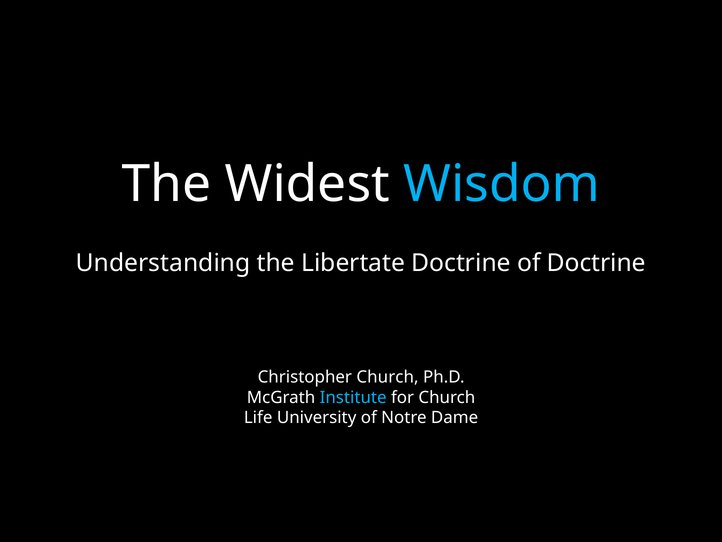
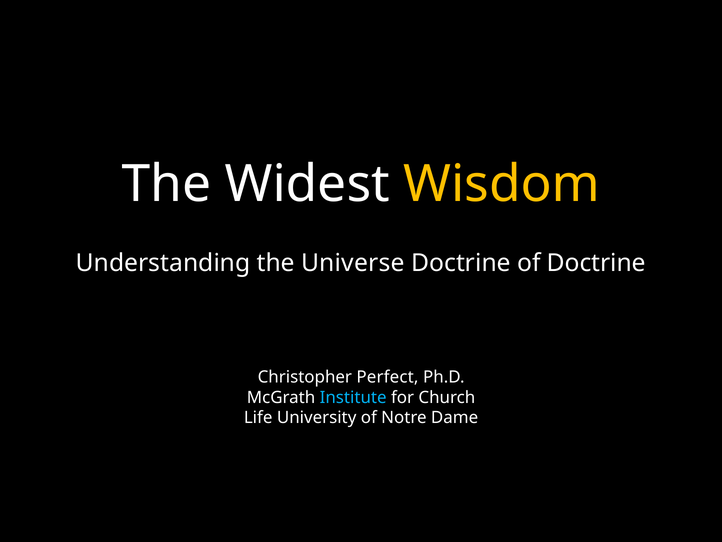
Wisdom colour: light blue -> yellow (502, 184)
Libertate: Libertate -> Universe (353, 263)
Christopher Church: Church -> Perfect (387, 377)
